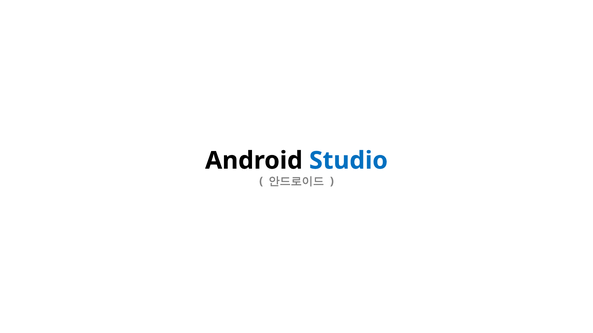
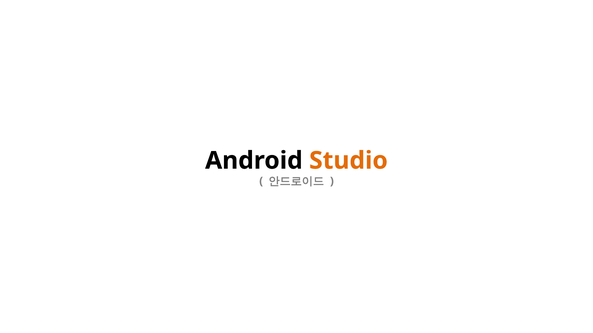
Studio colour: blue -> orange (348, 161)
